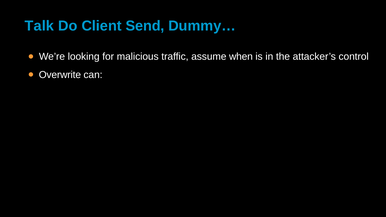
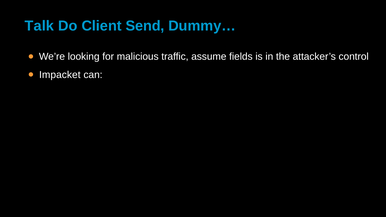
when: when -> fields (241, 57)
Overwrite: Overwrite -> Impacket (60, 75)
